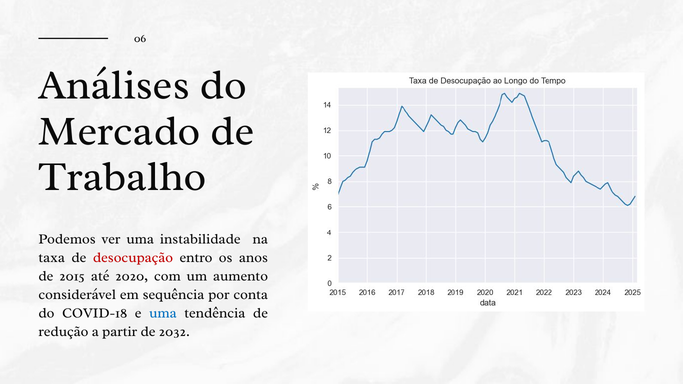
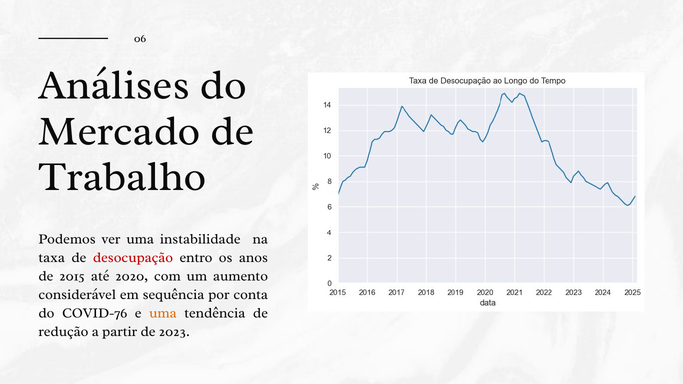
COVID-18: COVID-18 -> COVID-76 (95, 313)
uma colour: blue -> orange (163, 313)
2032: 2032 -> 2023 (174, 332)
